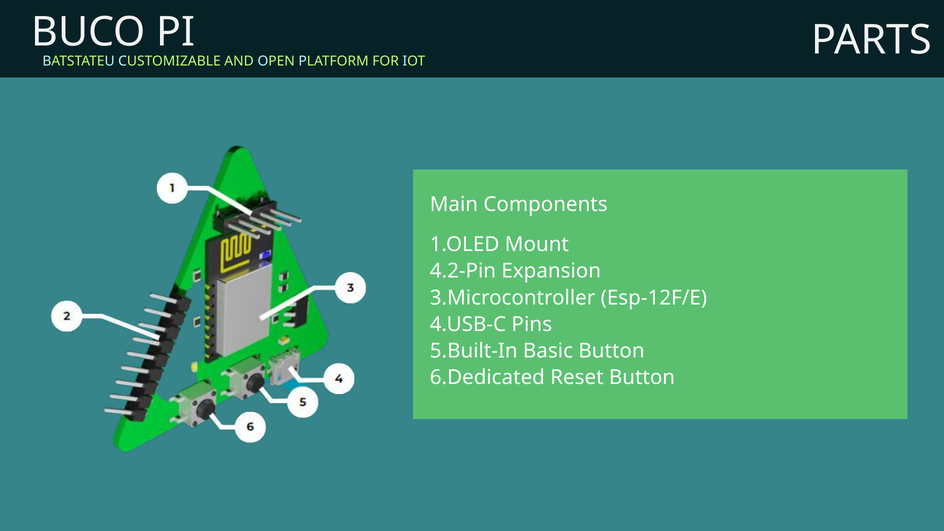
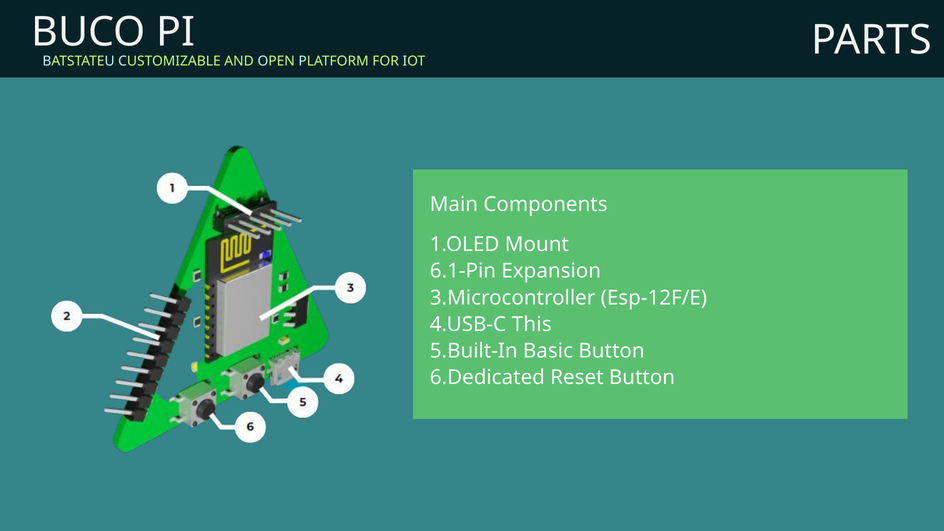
4.2-Pin: 4.2-Pin -> 6.1-Pin (463, 271)
Pins: Pins -> This (532, 324)
